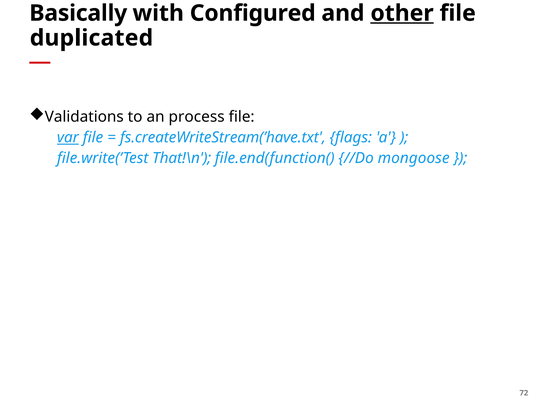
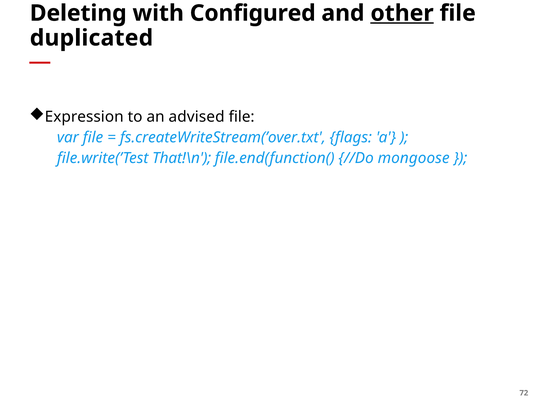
Basically: Basically -> Deleting (78, 13)
Validations: Validations -> Expression (84, 117)
process: process -> advised (197, 117)
var underline: present -> none (68, 138)
fs.createWriteStream(’have.txt: fs.createWriteStream(’have.txt -> fs.createWriteStream(’over.txt (223, 138)
